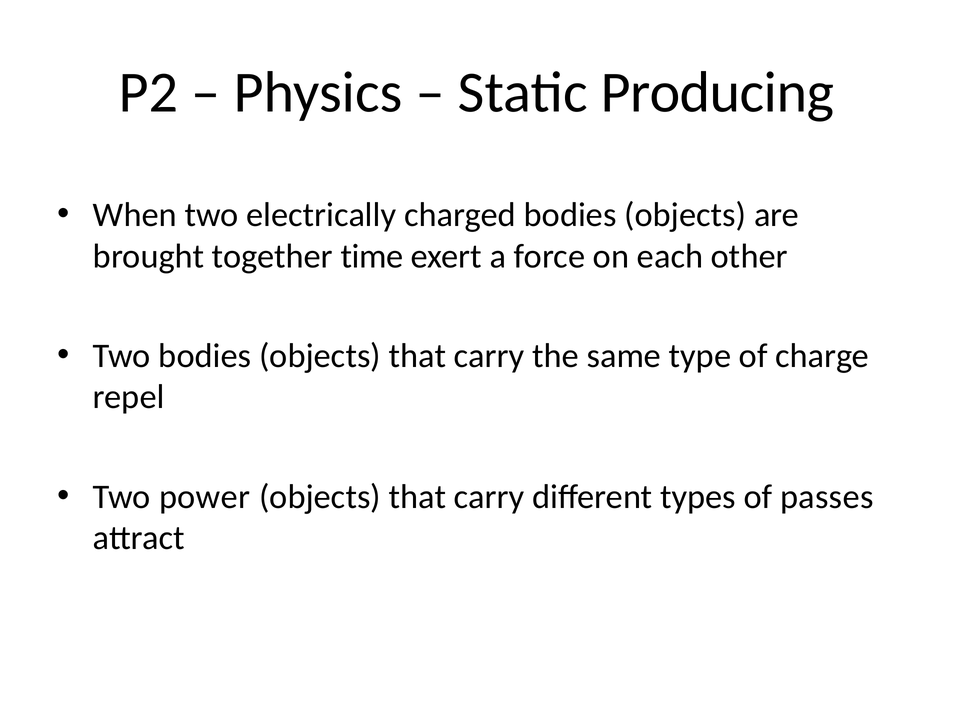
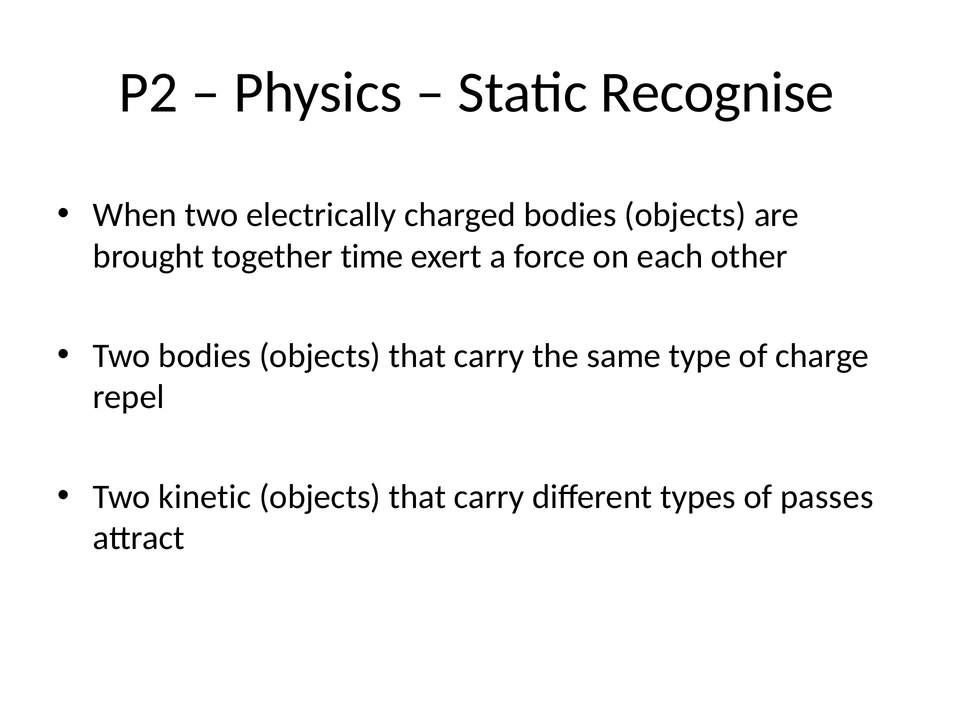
Producing: Producing -> Recognise (717, 92)
power: power -> kinetic (205, 496)
